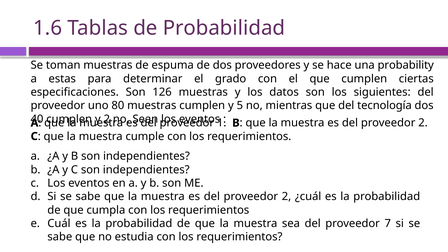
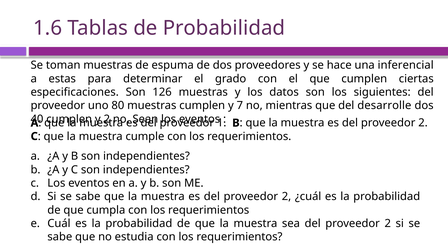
probability: probability -> inferencial (406, 65)
5: 5 -> 7 (240, 106)
tecnología: tecnología -> desarrolle (384, 106)
sea del proveedor 7: 7 -> 2 (388, 223)
